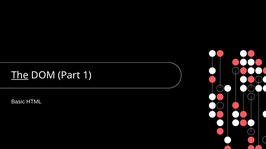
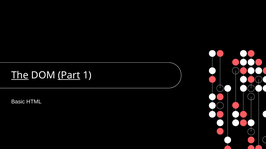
Part underline: none -> present (69, 76)
